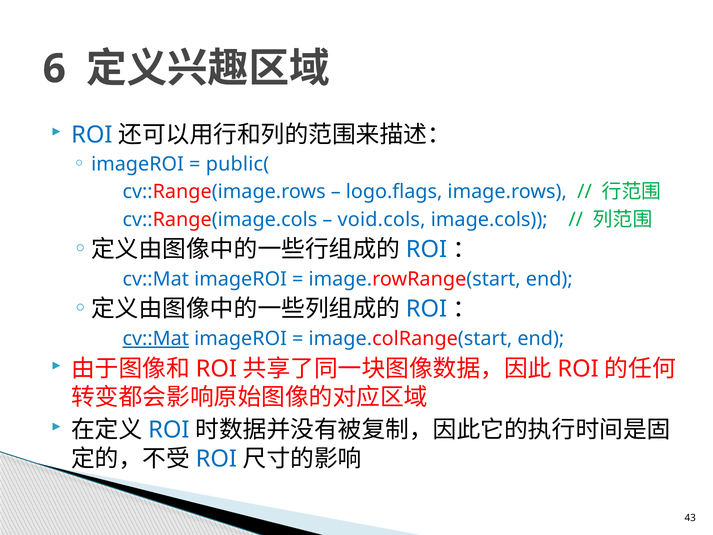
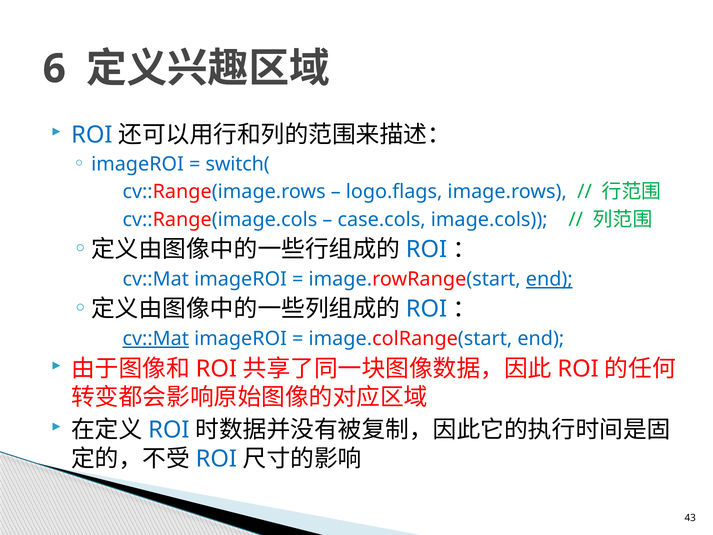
public(: public( -> switch( (238, 164)
void.cols: void.cols -> case.cols (382, 220)
end underline: none -> present (549, 279)
